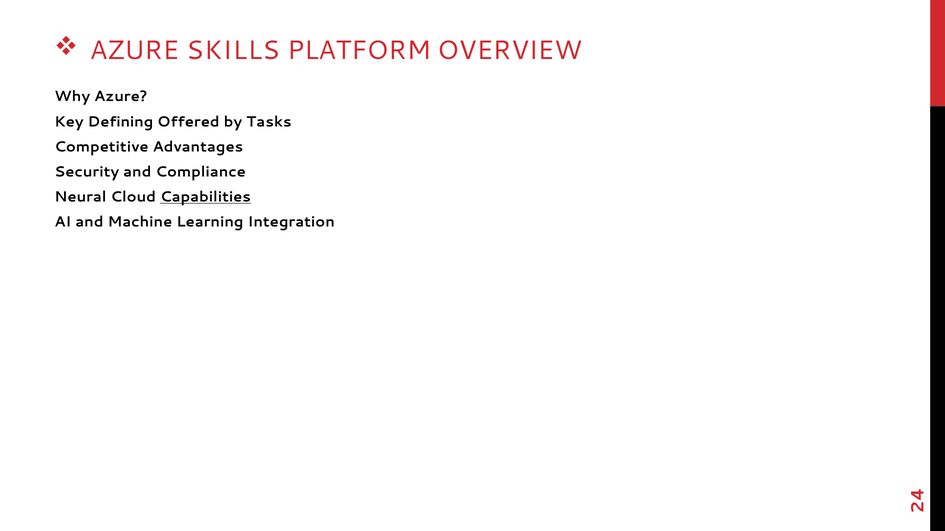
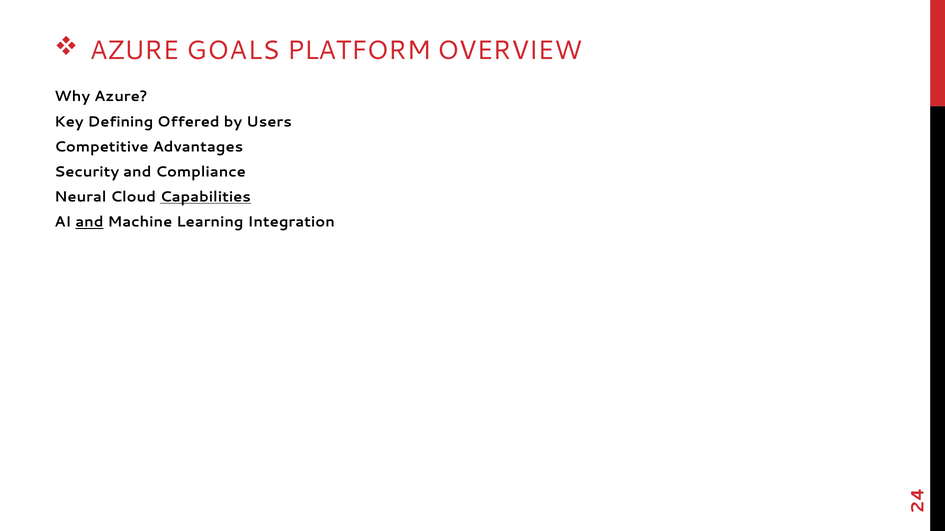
SKILLS: SKILLS -> GOALS (233, 51)
Tasks: Tasks -> Users (269, 122)
and underline: none -> present (89, 222)
